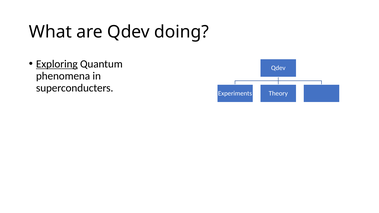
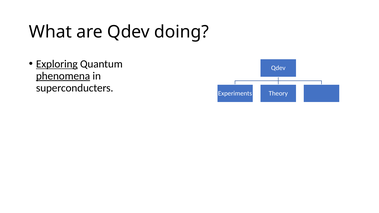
phenomena underline: none -> present (63, 76)
